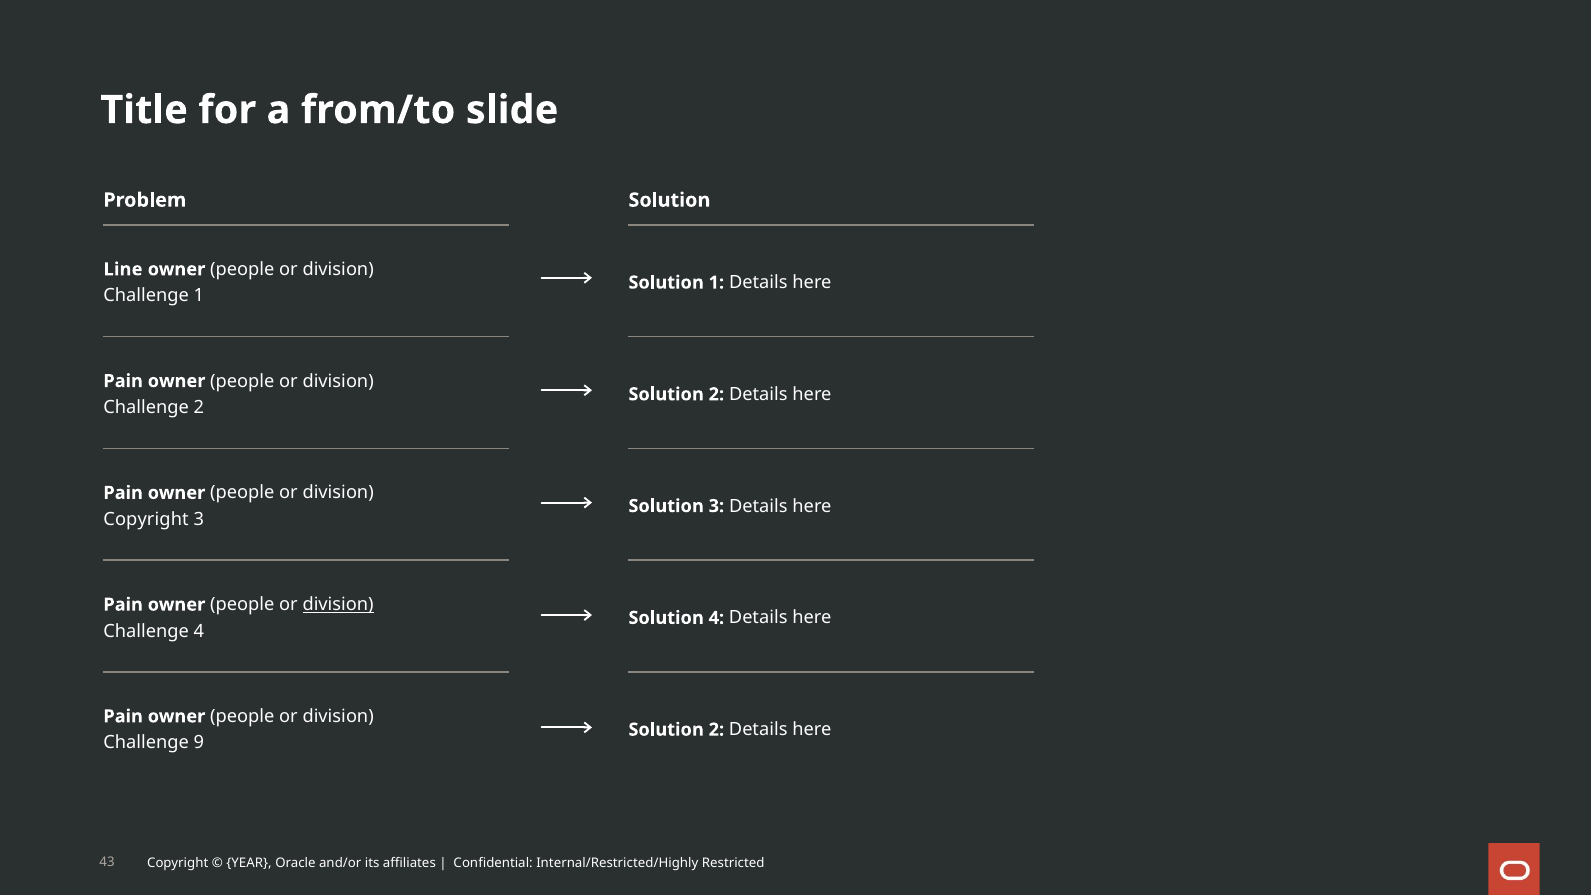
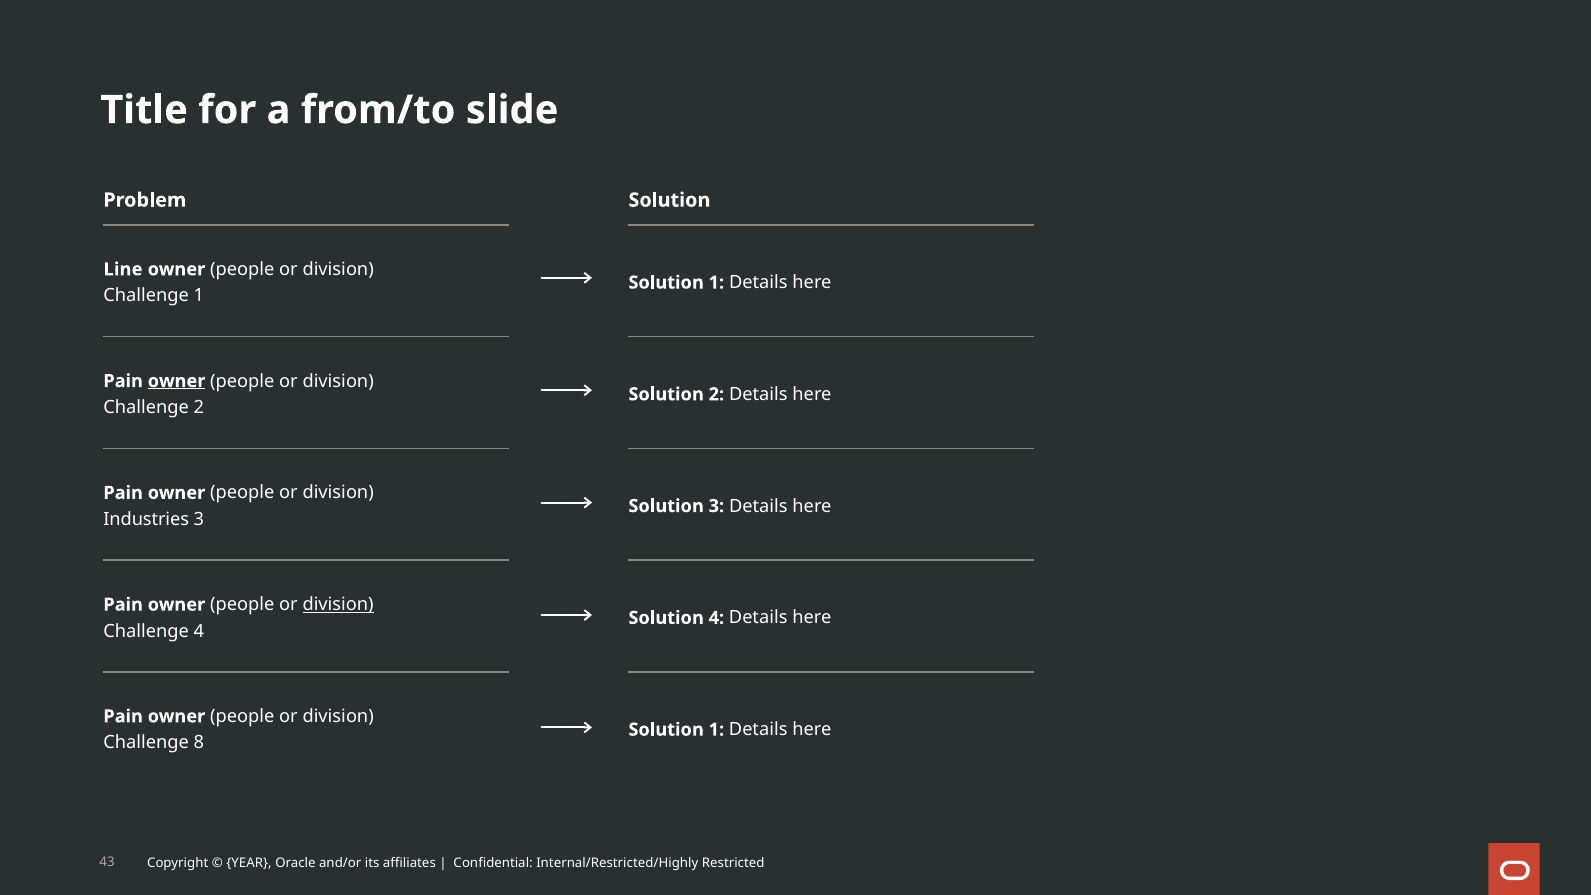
owner underline: none -> present (177, 381)
Copyright: Copyright -> Industries (146, 519)
2: 2 -> 1 (716, 730)
9: 9 -> 8 (199, 743)
